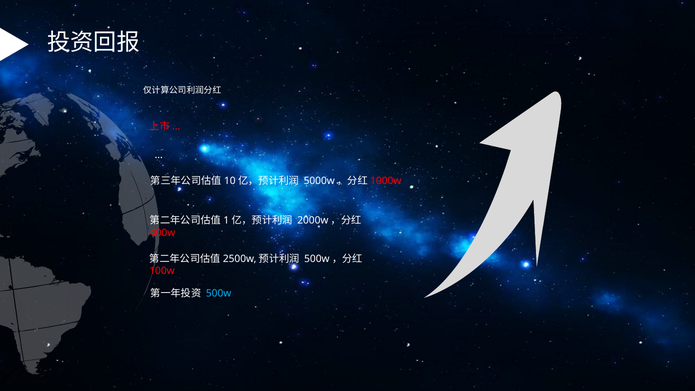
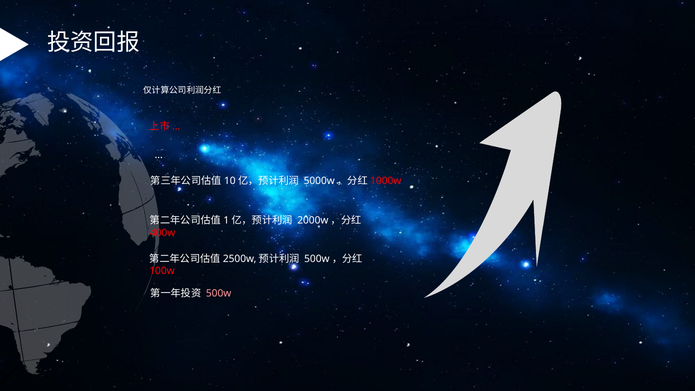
500w colour: light blue -> pink (219, 293)
